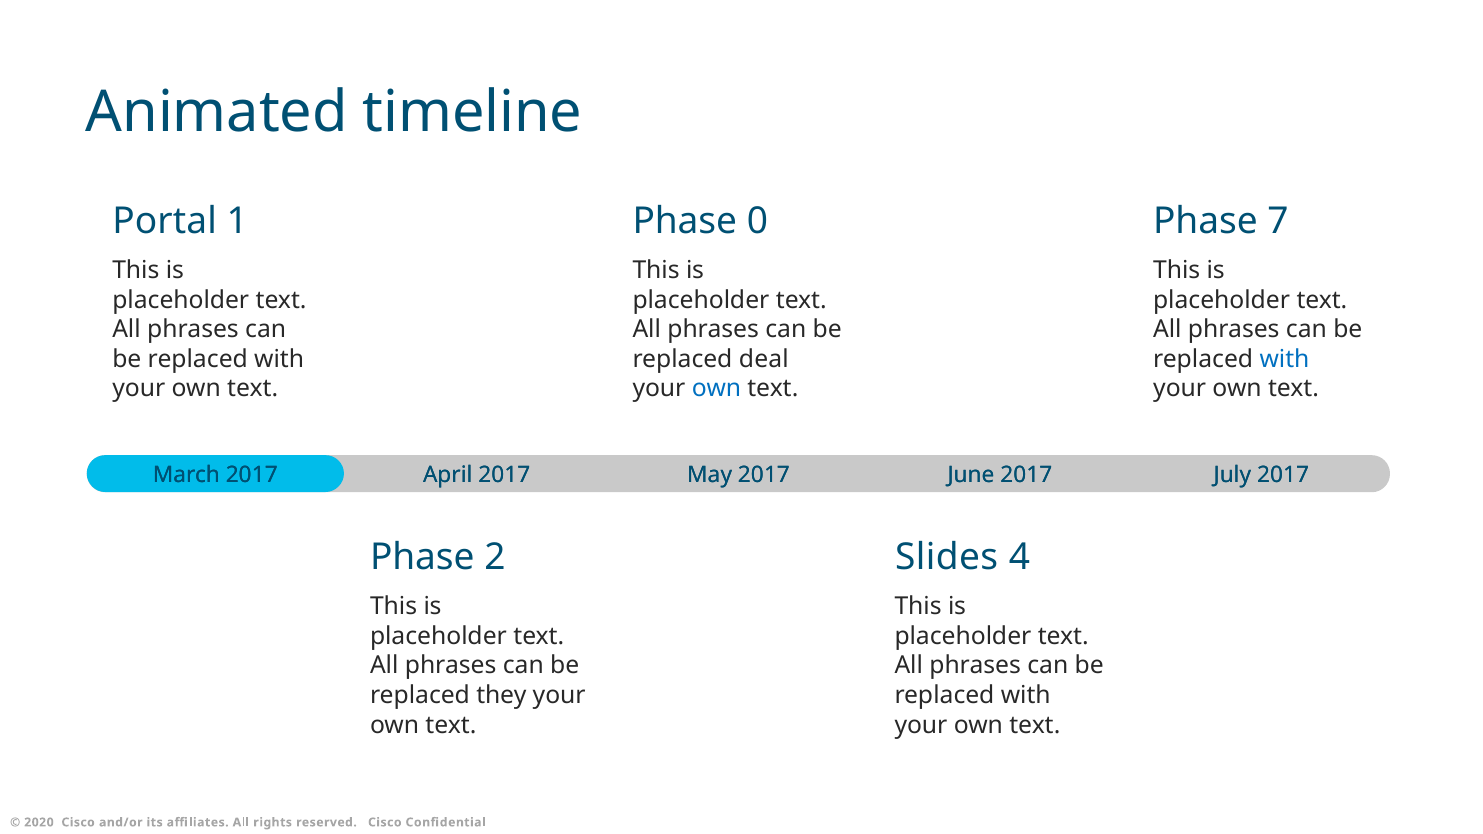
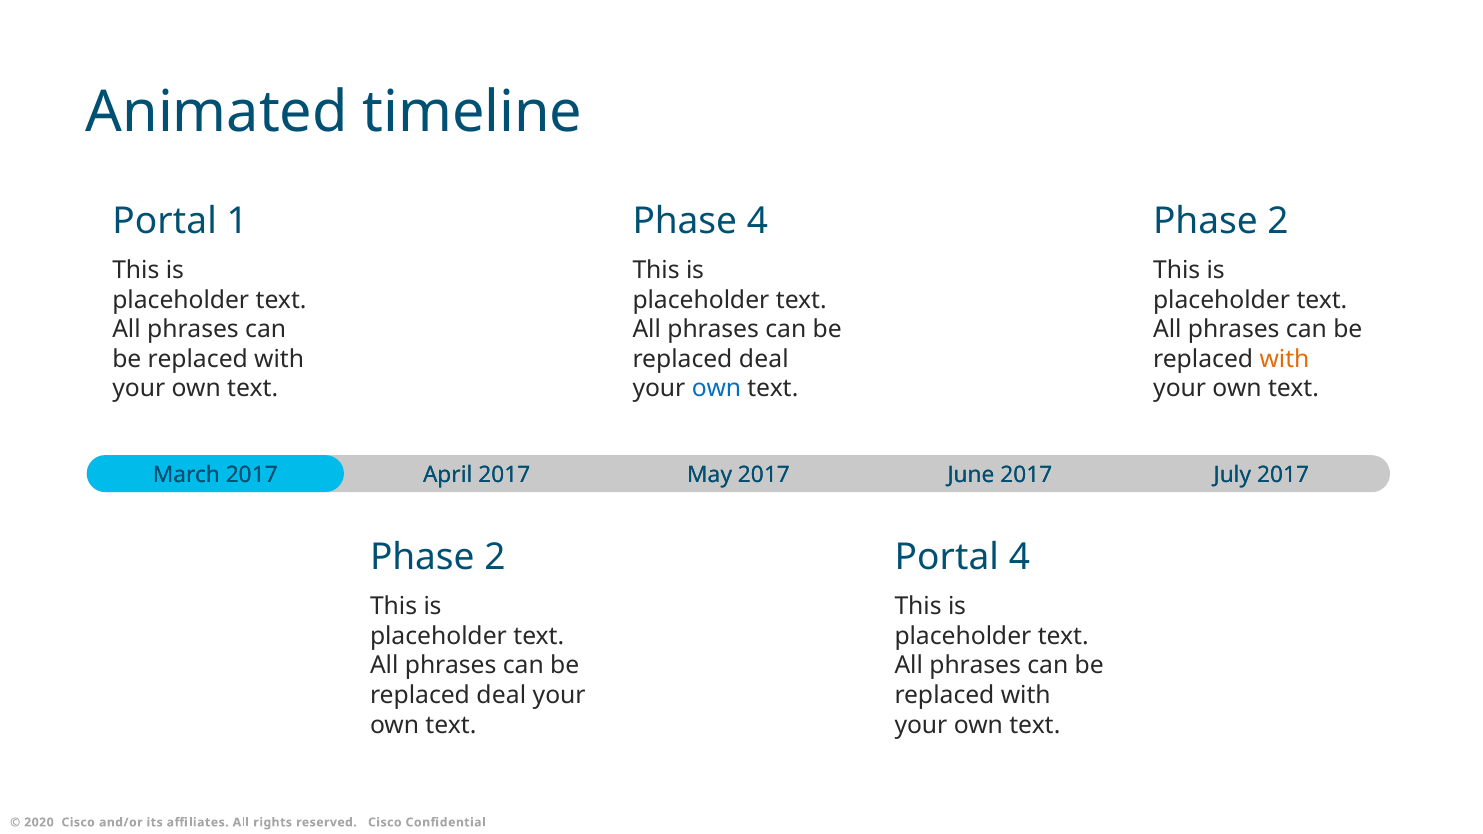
Phase 0: 0 -> 4 (757, 222)
7: 7 -> 2 (1278, 222)
with colour: blue -> orange (1285, 359)
Slides: Slides -> Portal (947, 558)
they: they -> deal (501, 695)
